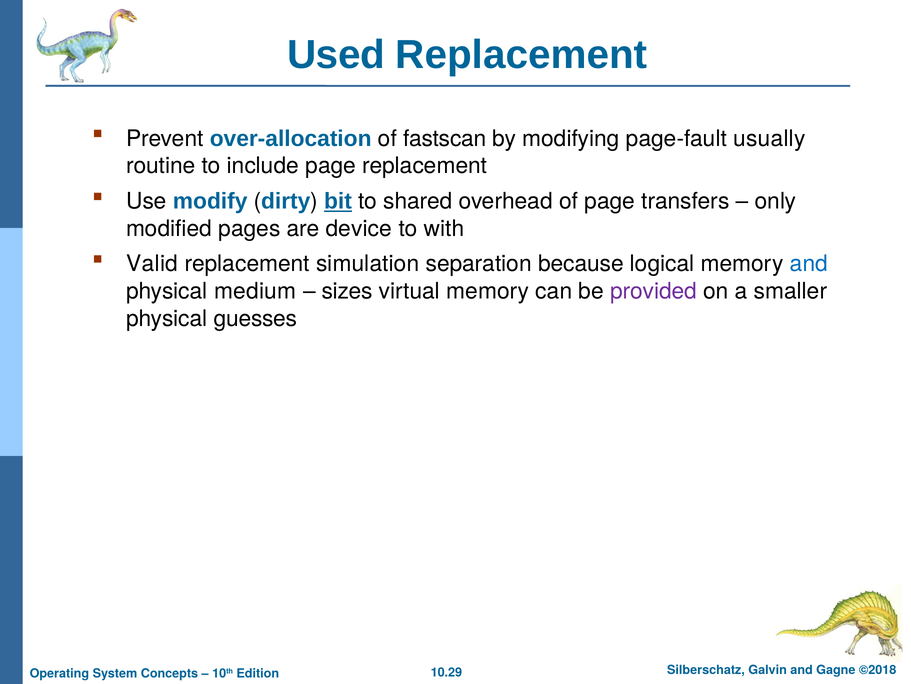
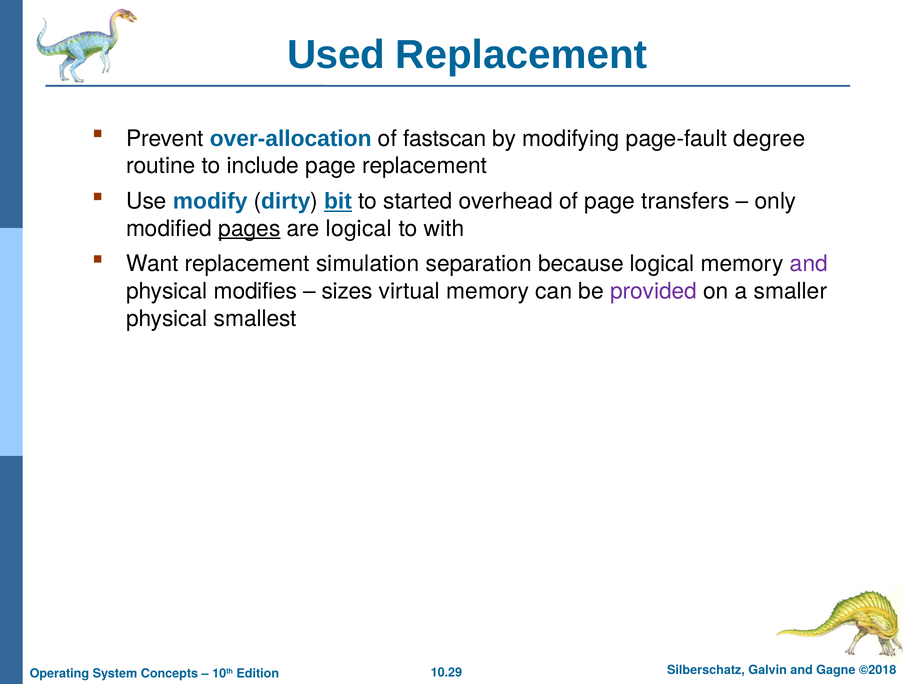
usually: usually -> degree (770, 138)
shared: shared -> started (418, 201)
pages underline: none -> present (249, 228)
are device: device -> logical (359, 228)
Valid: Valid -> Want (152, 264)
and colour: blue -> purple (809, 264)
medium: medium -> modifies (255, 291)
guesses: guesses -> smallest (255, 318)
